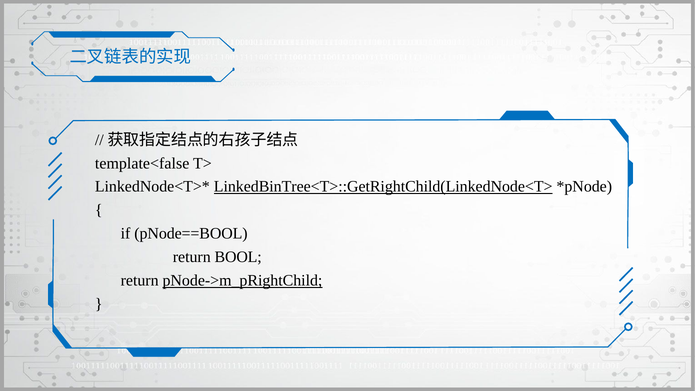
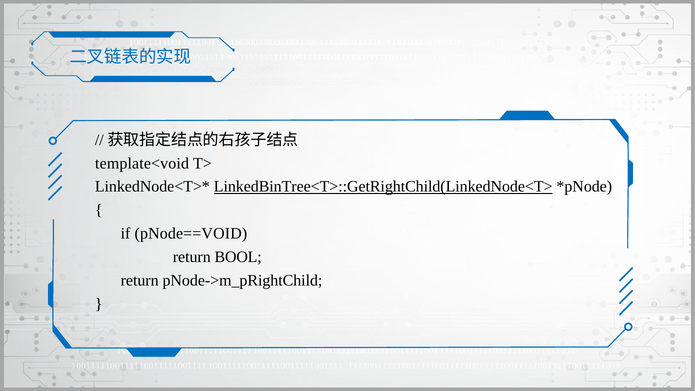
template<false: template<false -> template<void (142, 163)
pNode==BOOL: pNode==BOOL -> pNode==VOID (191, 234)
pNode->m_pRightChild underline: present -> none (242, 281)
